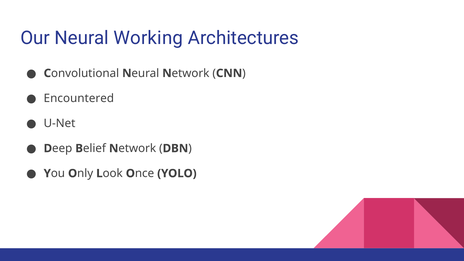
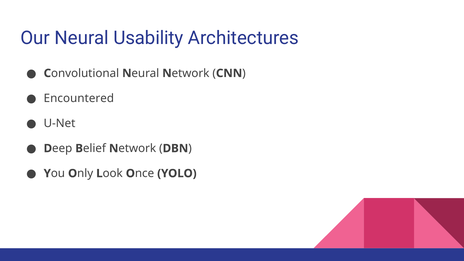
Working: Working -> Usability (148, 38)
